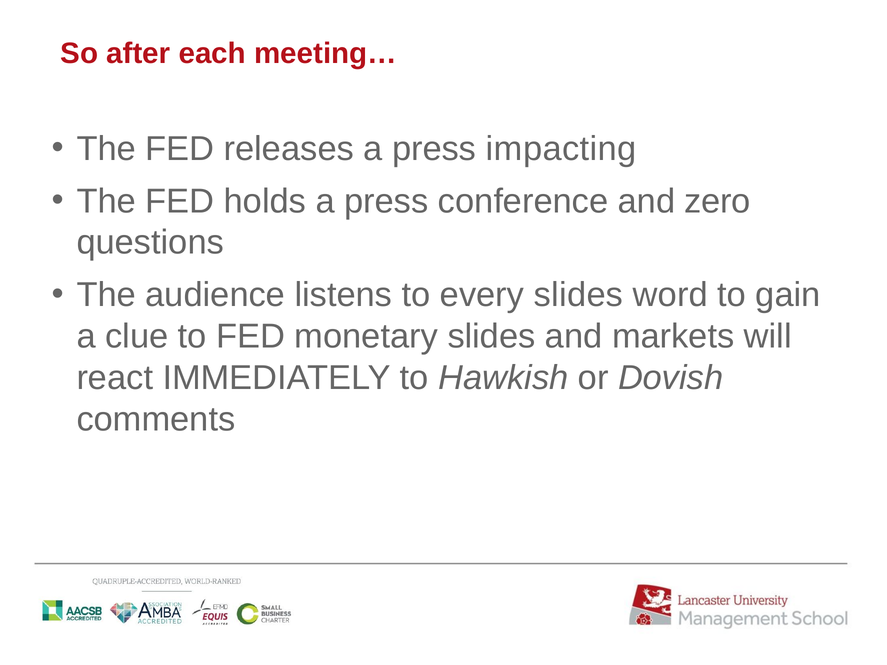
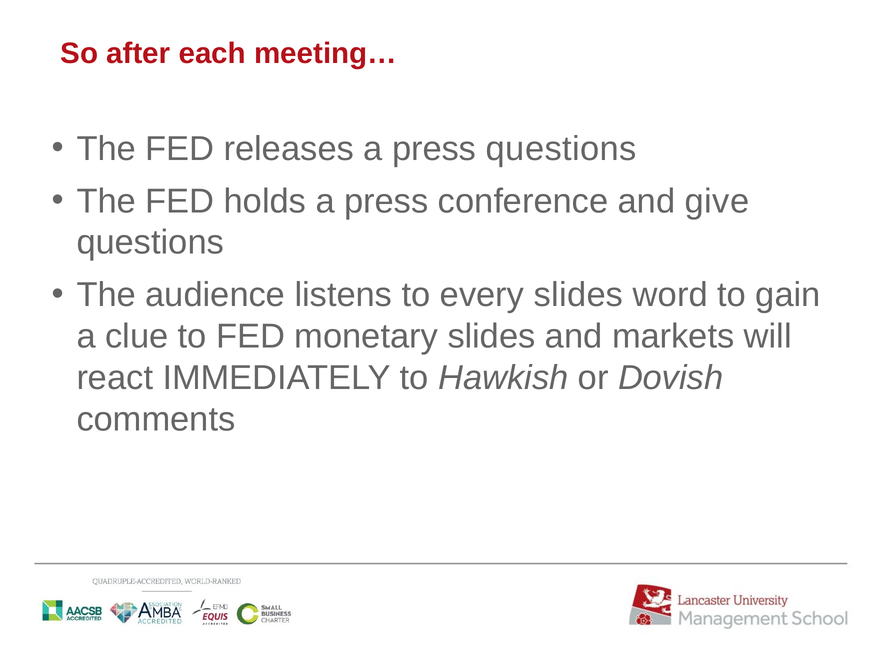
press impacting: impacting -> questions (561, 149)
zero: zero -> give (717, 201)
